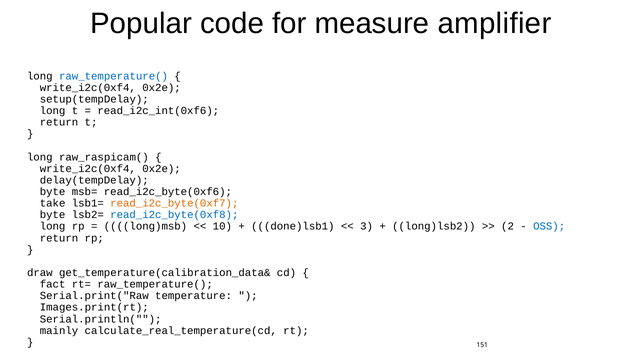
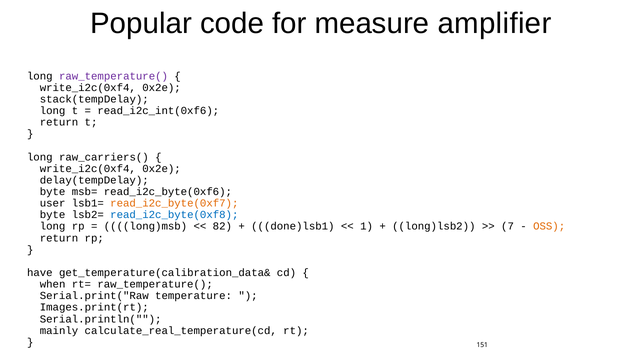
raw_temperature( colour: blue -> purple (114, 76)
setup(tempDelay: setup(tempDelay -> stack(tempDelay (94, 99)
raw_raspicam(: raw_raspicam( -> raw_carriers( (104, 157)
take: take -> user (53, 203)
10: 10 -> 82 (222, 226)
3: 3 -> 1 (367, 226)
2: 2 -> 7 (508, 226)
OSS colour: blue -> orange (549, 226)
draw: draw -> have (40, 272)
fact: fact -> when (53, 284)
